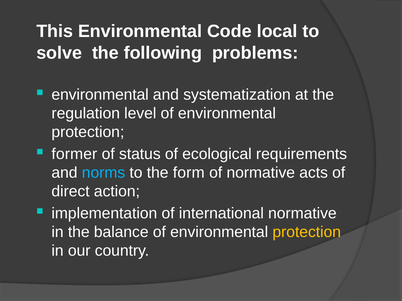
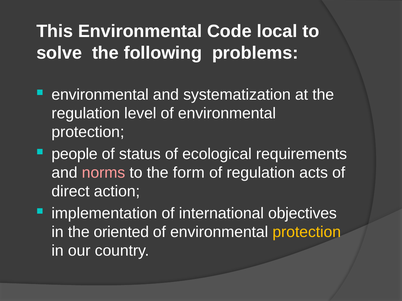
former: former -> people (75, 154)
norms colour: light blue -> pink (104, 173)
of normative: normative -> regulation (261, 173)
international normative: normative -> objectives (302, 214)
balance: balance -> oriented (121, 232)
